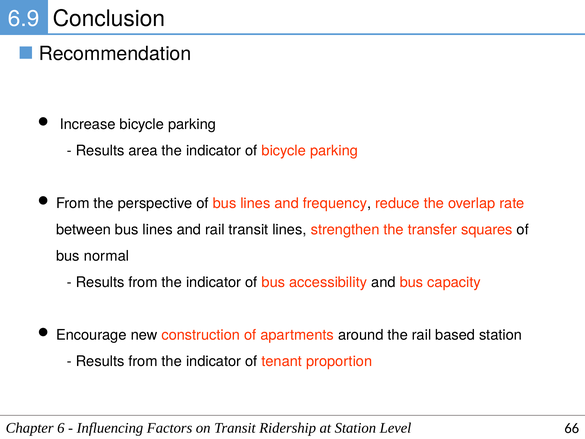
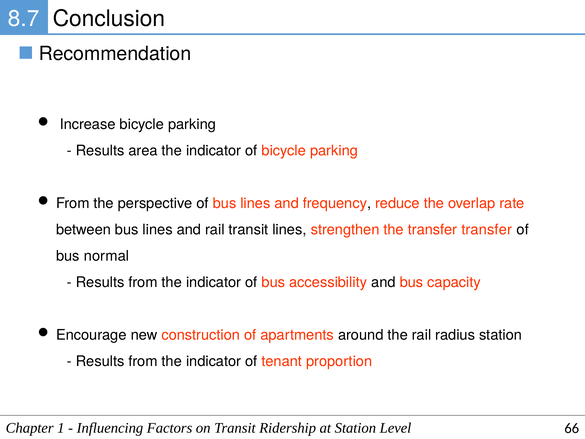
6.9: 6.9 -> 8.7 (24, 19)
transfer squares: squares -> transfer (487, 229)
based: based -> radius (455, 335)
6: 6 -> 1 (61, 428)
